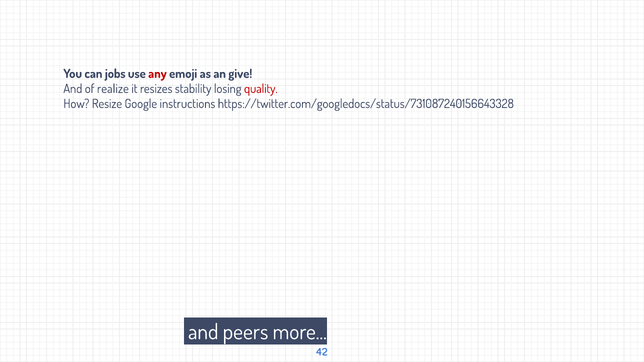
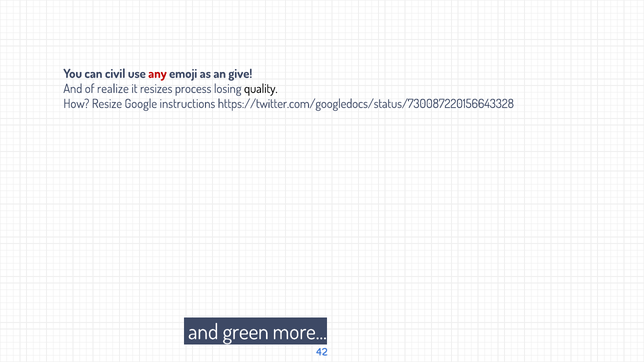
jobs: jobs -> civil (115, 74)
stability: stability -> process (193, 89)
quality colour: red -> black (261, 89)
https://twitter.com/googledocs/status/731087240156643328: https://twitter.com/googledocs/status/731087240156643328 -> https://twitter.com/googledocs/status/730087220156643328 (366, 104)
peers: peers -> green (246, 332)
